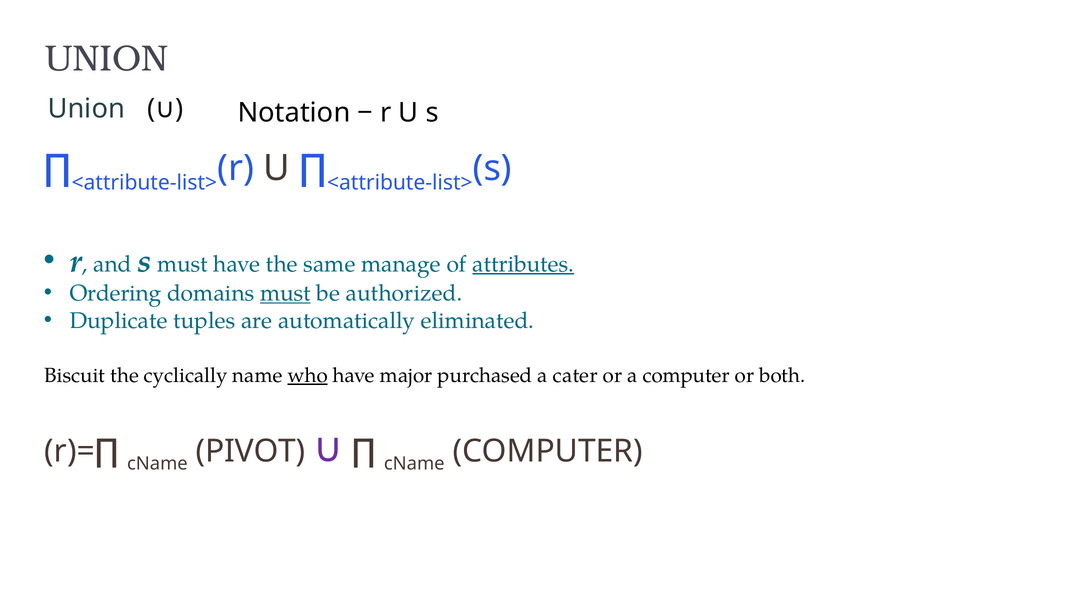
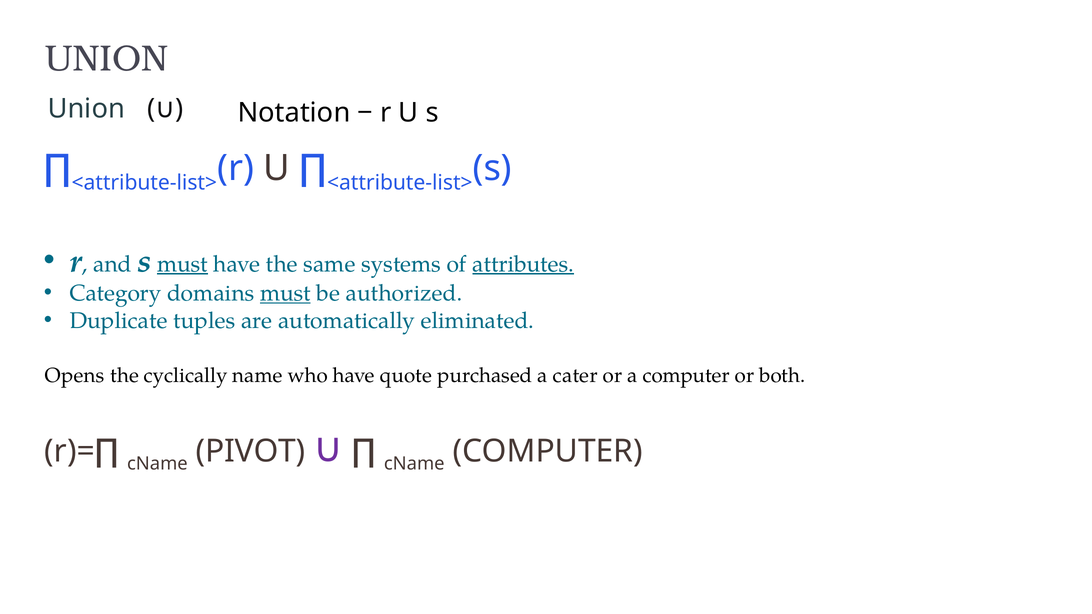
must underline: none -> present (182, 264)
manage: manage -> systems (401, 264)
Ordering: Ordering -> Category (116, 293)
Biscuit: Biscuit -> Opens (75, 376)
who underline: present -> none (308, 376)
major: major -> quote (406, 376)
